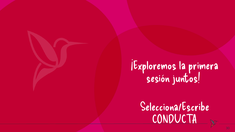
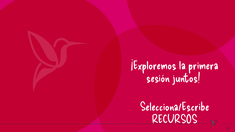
CONDUCTA: CONDUCTA -> RECURSOS (175, 120)
